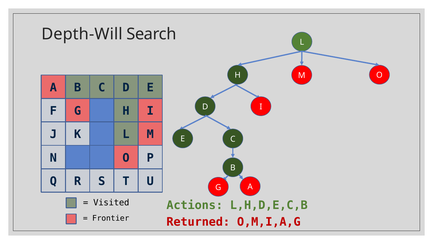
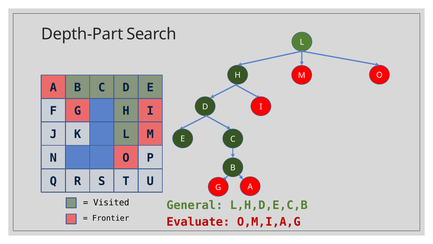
Depth-Will: Depth-Will -> Depth-Part (82, 34)
Actions: Actions -> General (195, 205)
Returned: Returned -> Evaluate (198, 222)
